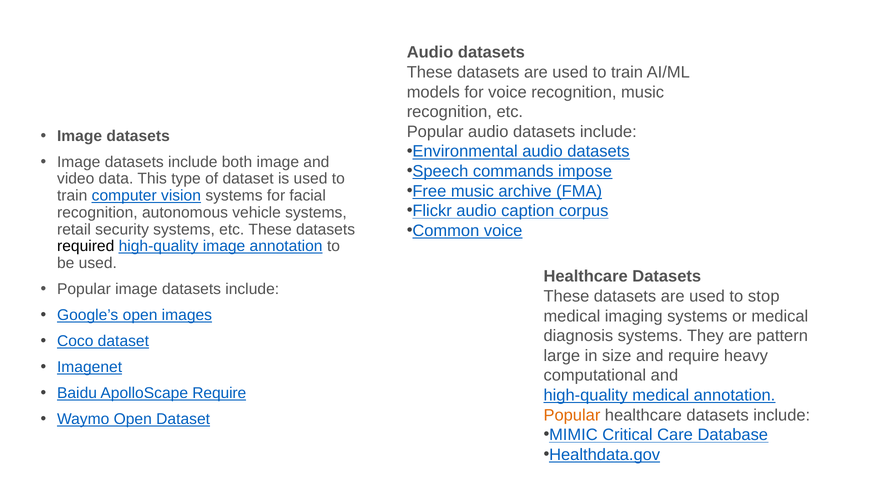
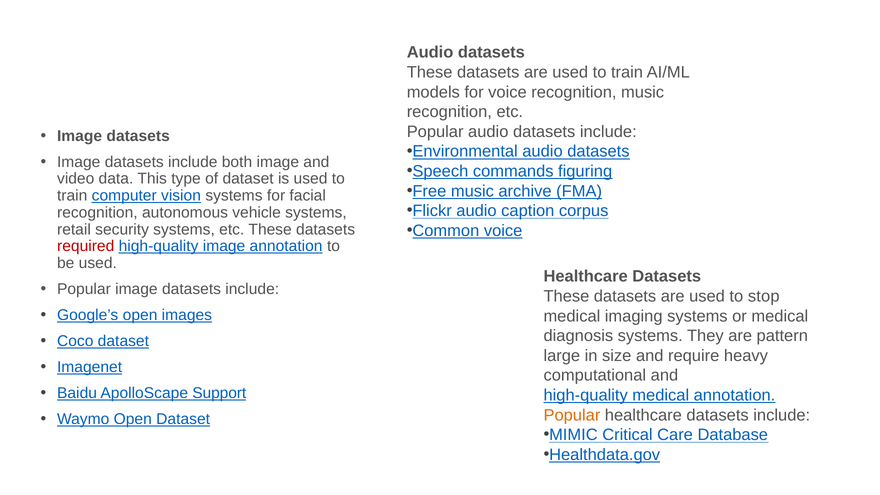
impose: impose -> figuring (585, 171)
required colour: black -> red (86, 246)
ApolloScape Require: Require -> Support (219, 393)
